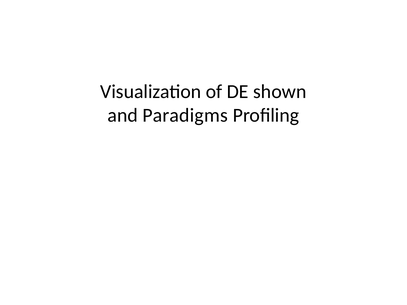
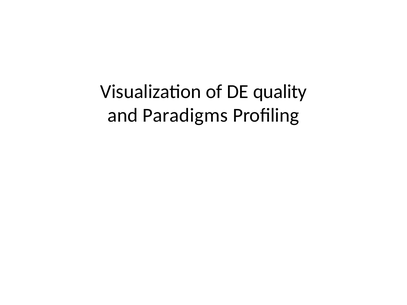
shown: shown -> quality (280, 92)
